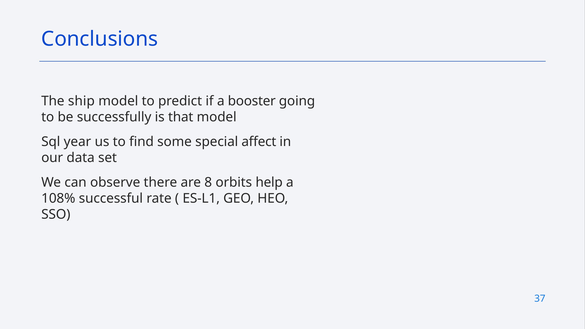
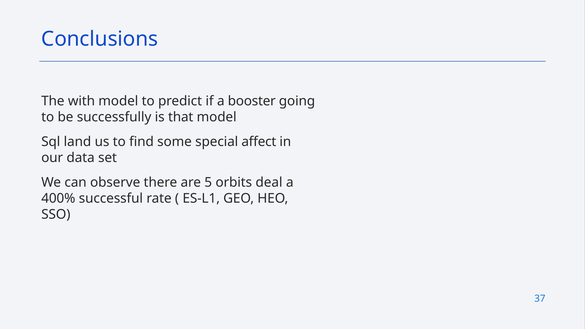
ship: ship -> with (81, 101)
year: year -> land (77, 142)
8: 8 -> 5 (208, 182)
help: help -> deal (269, 182)
108%: 108% -> 400% (58, 198)
